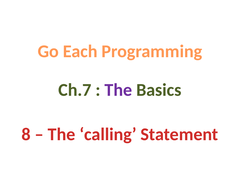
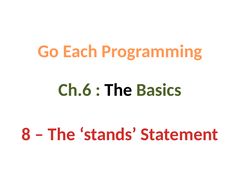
Ch.7: Ch.7 -> Ch.6 (75, 90)
The colour: purple -> black (118, 90)
calling: calling -> stands (108, 134)
